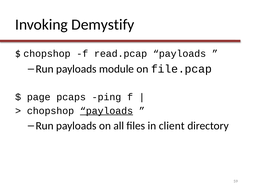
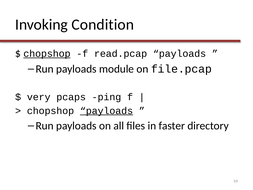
Demystify: Demystify -> Condition (103, 24)
chopshop underline: none -> present (47, 54)
page: page -> very (39, 97)
client: client -> faster (172, 126)
